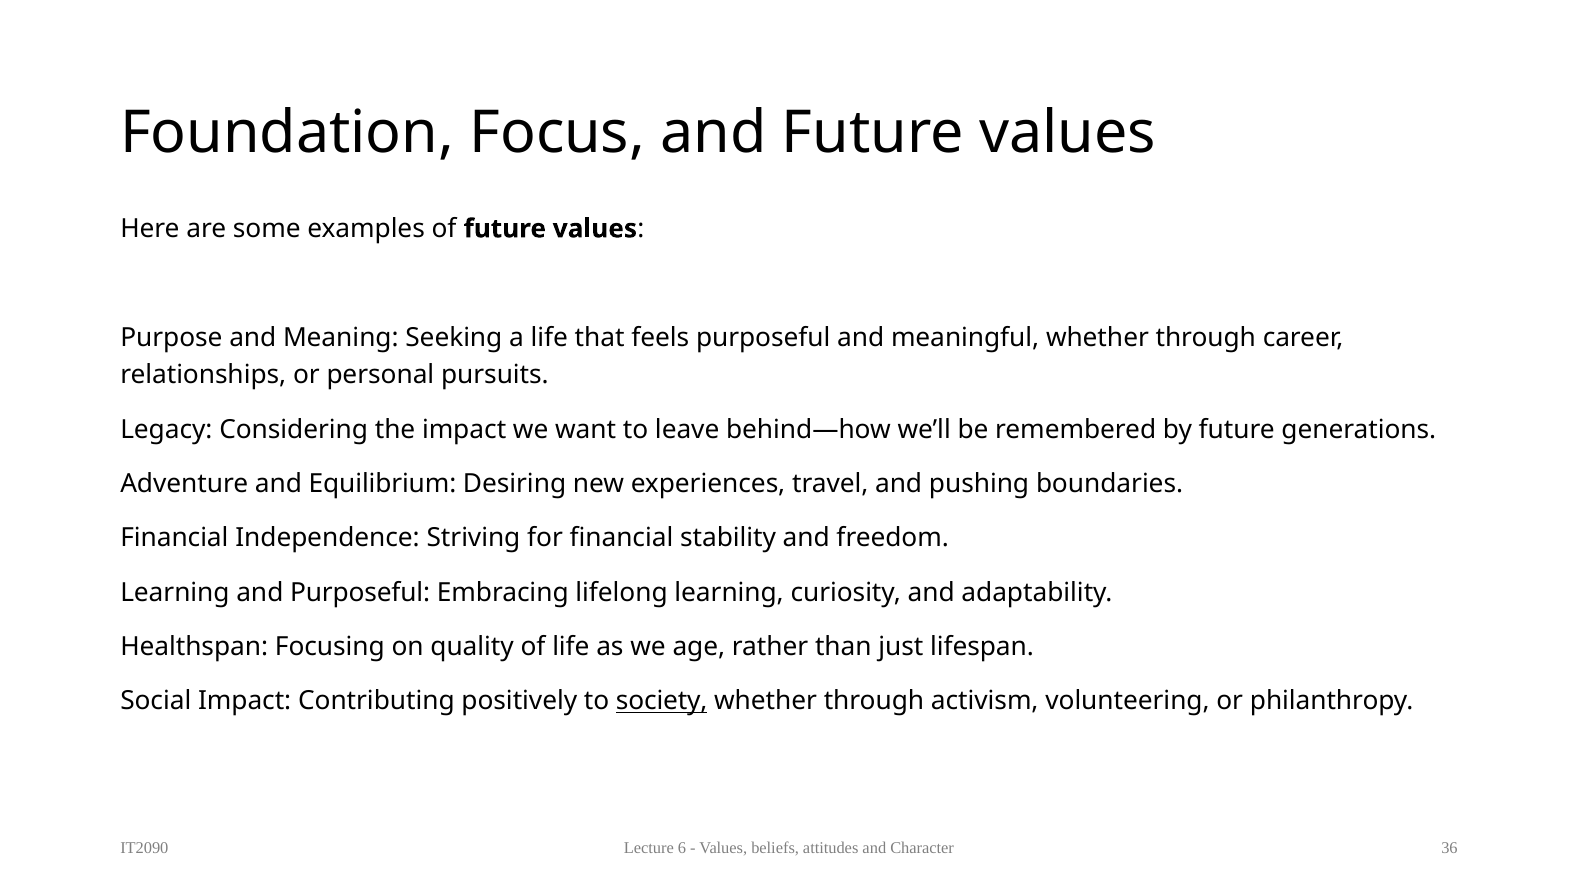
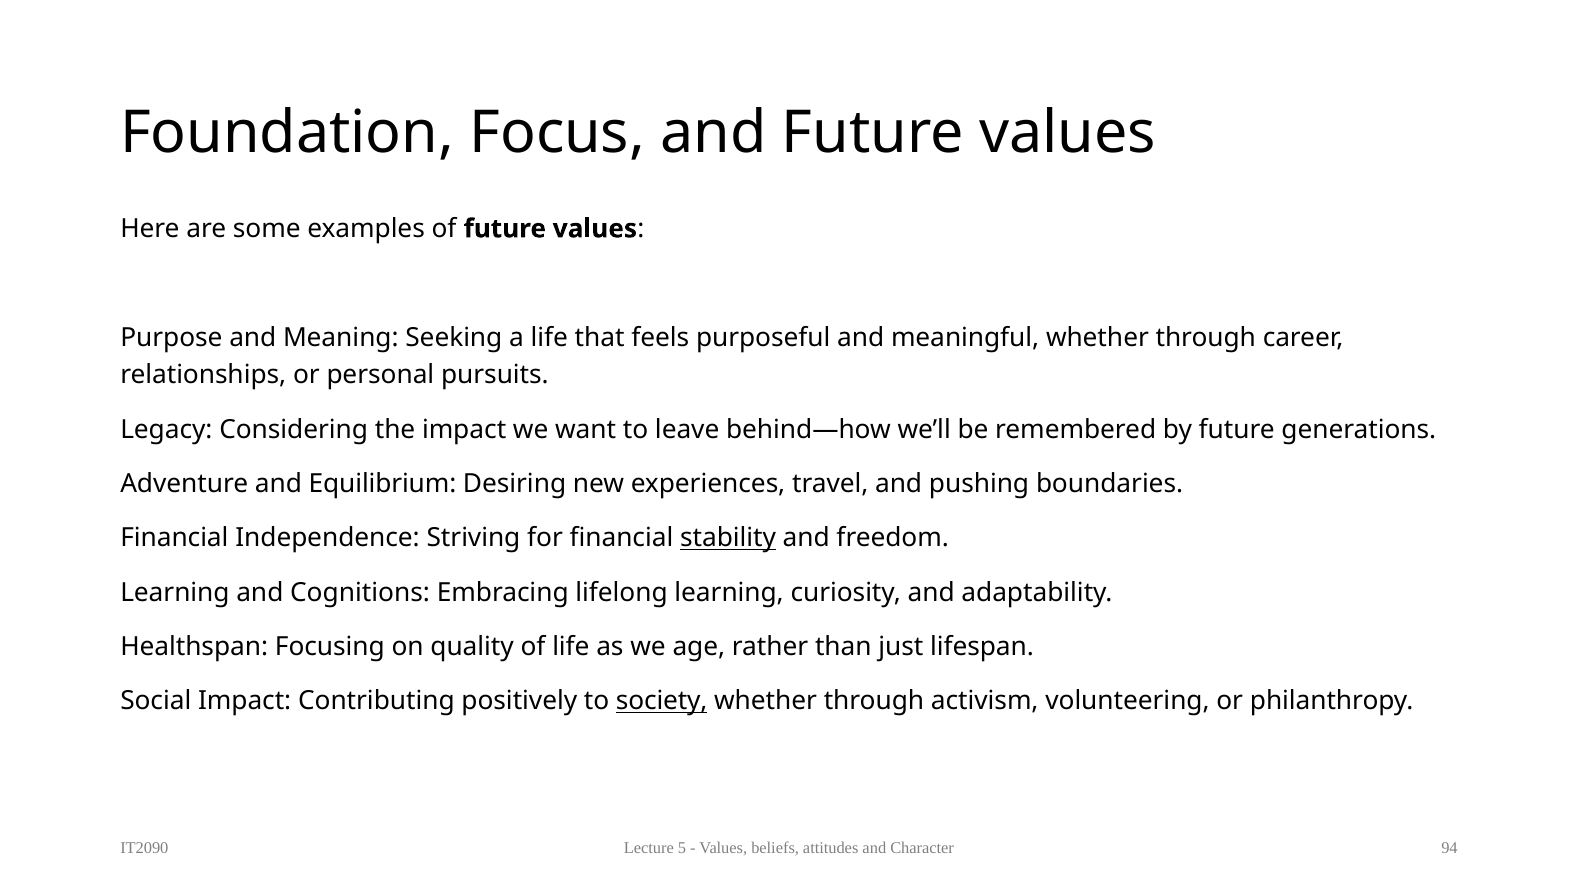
stability underline: none -> present (728, 538)
and Purposeful: Purposeful -> Cognitions (360, 592)
6: 6 -> 5 (682, 847)
36: 36 -> 94 (1449, 847)
